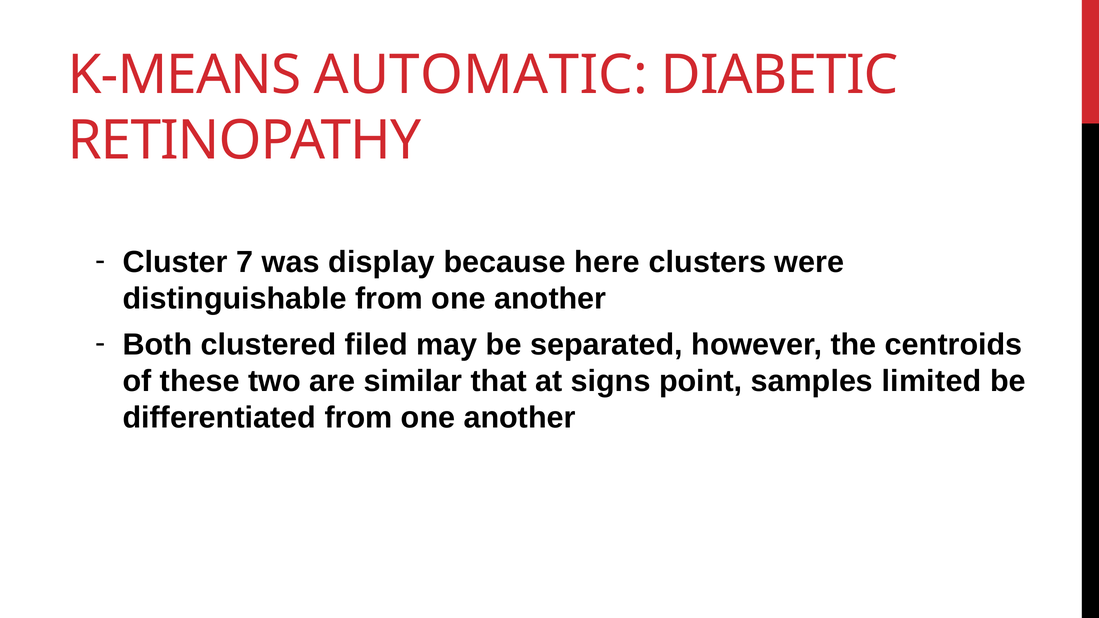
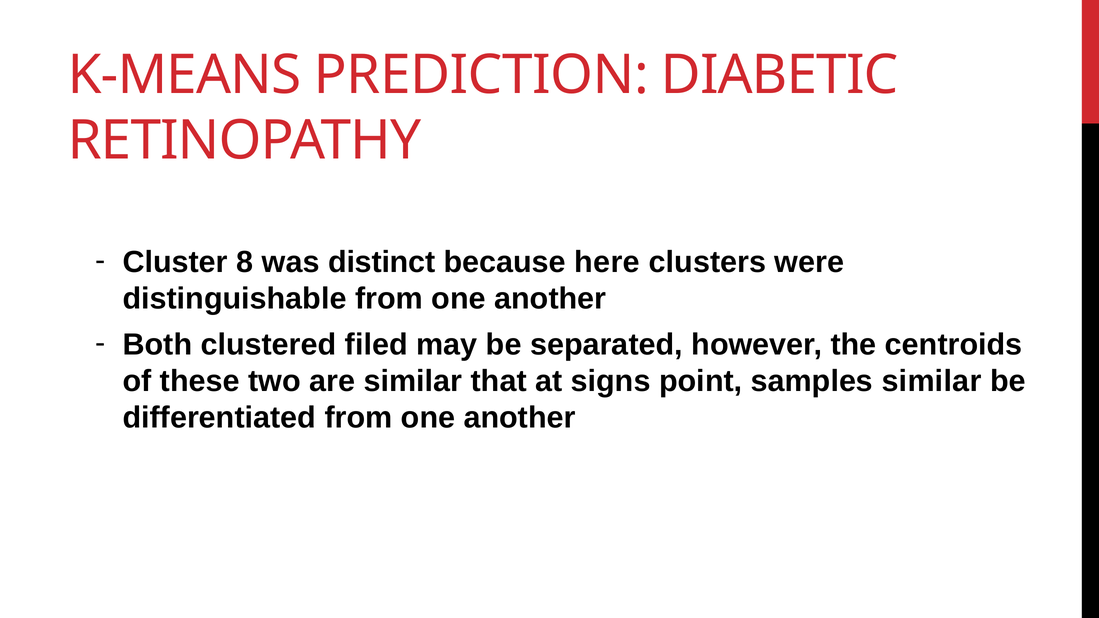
AUTOMATIC: AUTOMATIC -> PREDICTION (481, 75)
7: 7 -> 8 (245, 262)
display: display -> distinct (382, 262)
samples limited: limited -> similar (932, 381)
